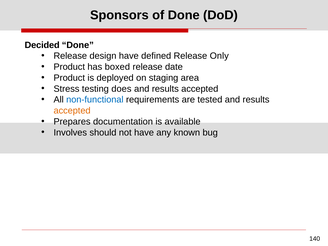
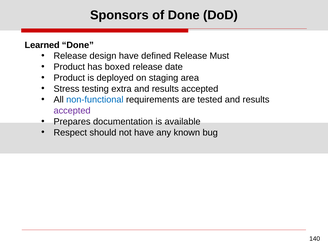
Decided: Decided -> Learned (42, 45)
Only: Only -> Must (219, 56)
does: does -> extra (121, 89)
accepted colour: orange -> purple (72, 111)
Involves: Involves -> Respect (70, 133)
